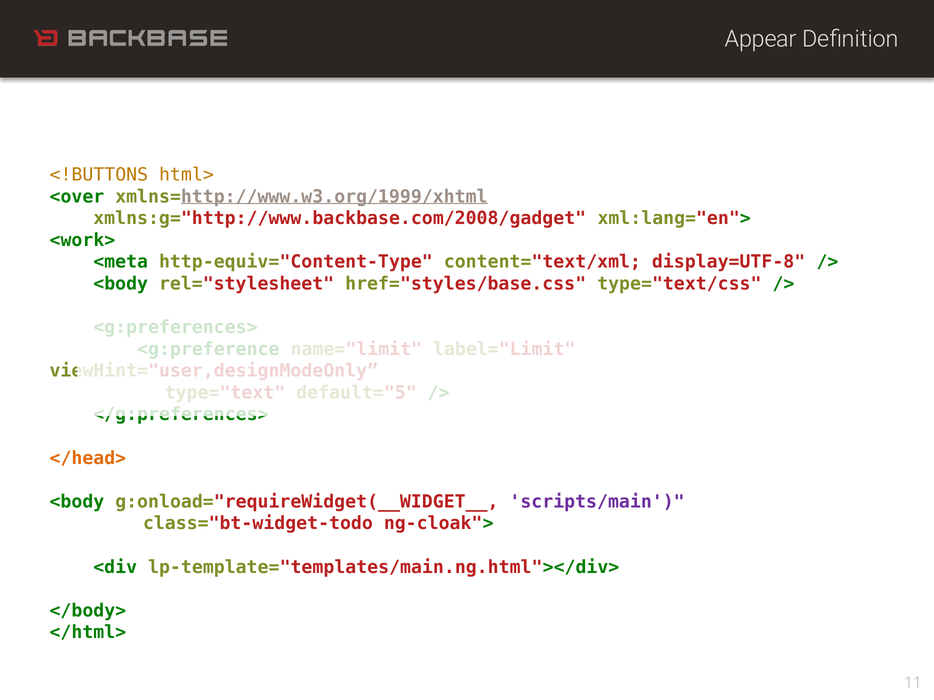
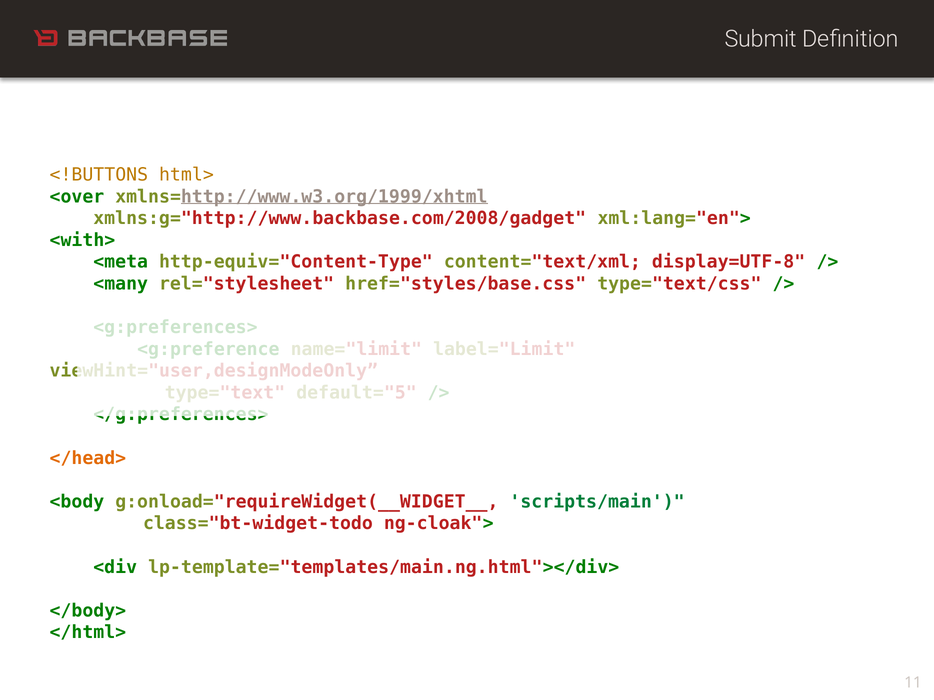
Appear: Appear -> Submit (761, 39)
<work>: <work> -> <with> (82, 240)
<body: <body -> <many (121, 284)
scripts/main colour: purple -> green (597, 502)
